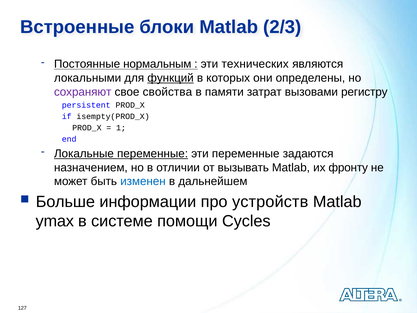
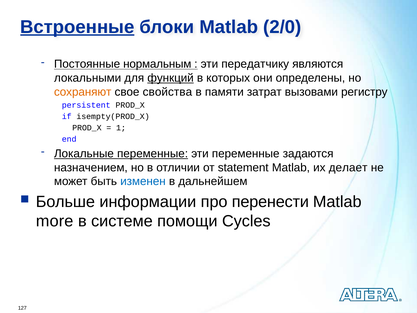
Встроенные underline: none -> present (77, 27)
2/3: 2/3 -> 2/0 (282, 27)
технических: технических -> передатчику (255, 64)
сохраняют colour: purple -> orange (83, 92)
вызывать: вызывать -> statement (243, 167)
фронту: фронту -> делает (348, 167)
устройств: устройств -> перенести (270, 202)
ymax: ymax -> more (55, 221)
